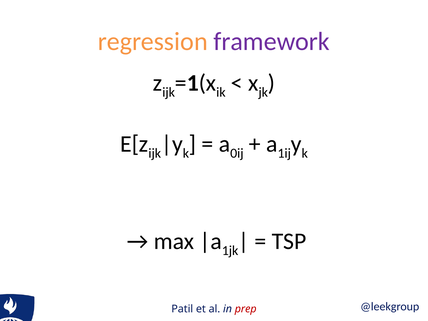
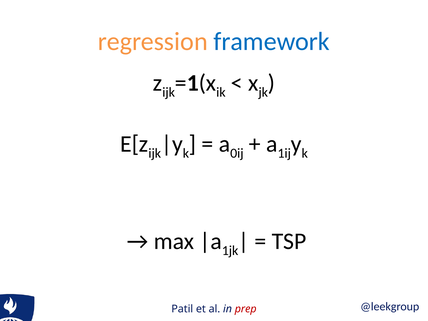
framework colour: purple -> blue (272, 41)
